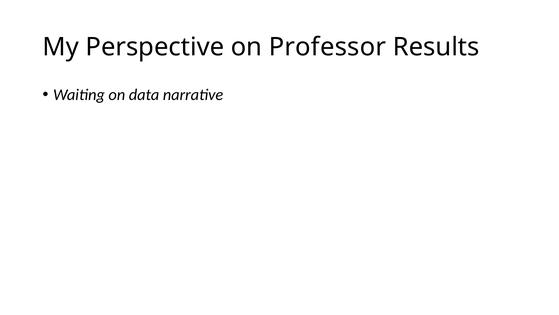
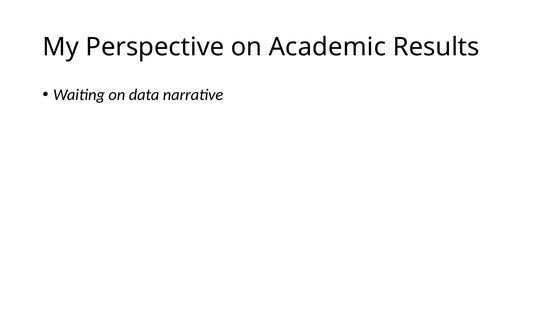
Professor: Professor -> Academic (327, 47)
